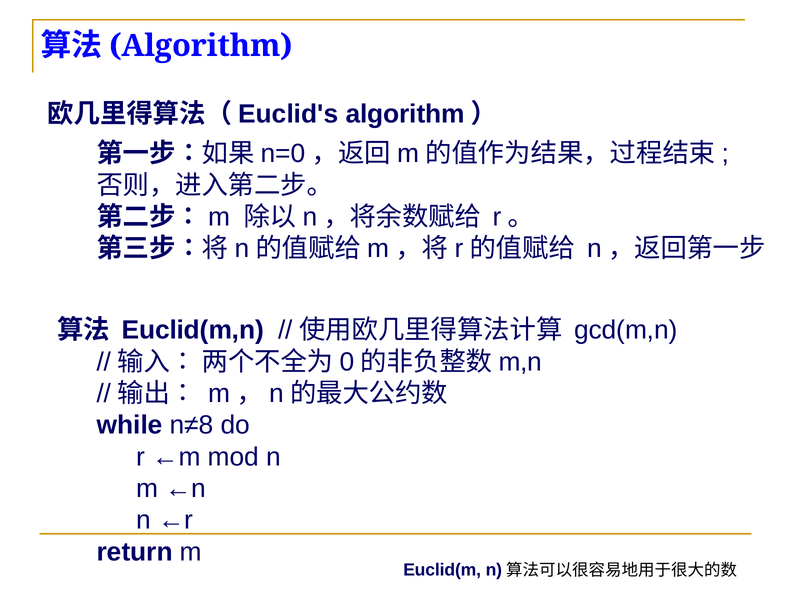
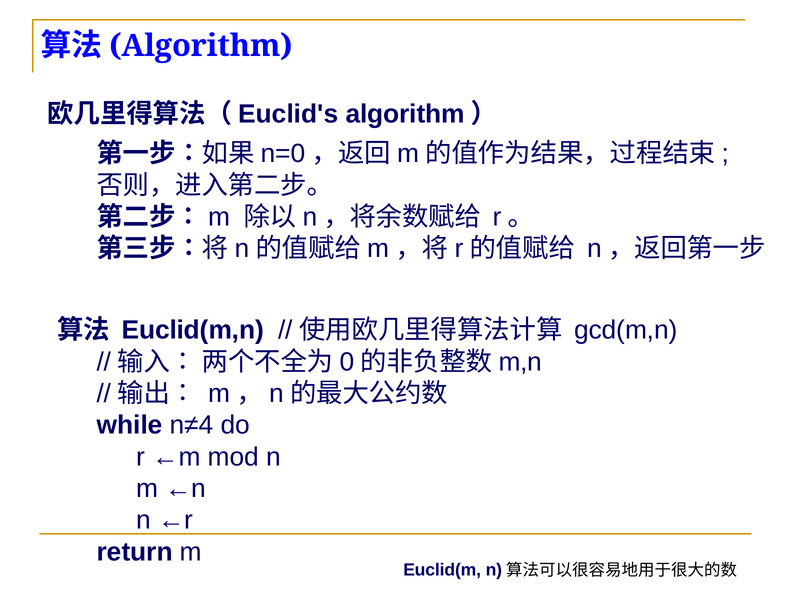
n≠8: n≠8 -> n≠4 (192, 425)
